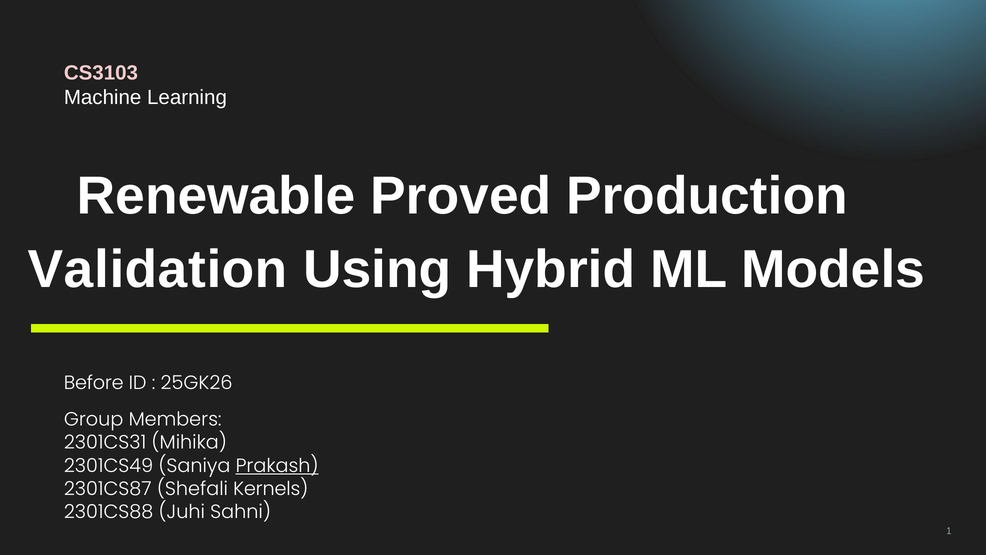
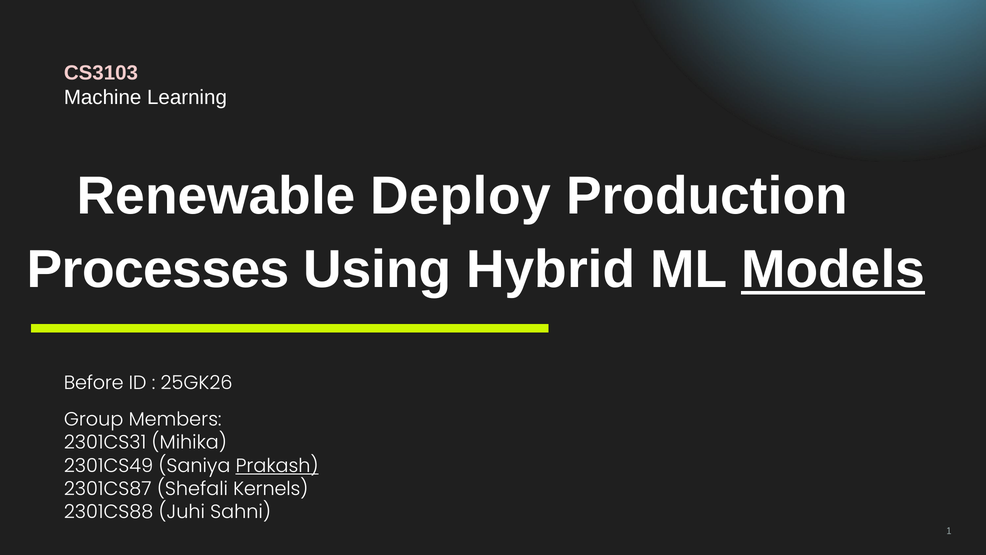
Proved: Proved -> Deploy (461, 196)
Validation: Validation -> Processes (158, 270)
Models underline: none -> present (833, 270)
